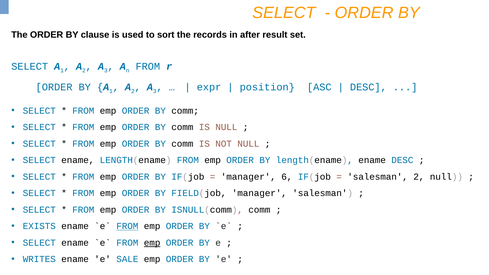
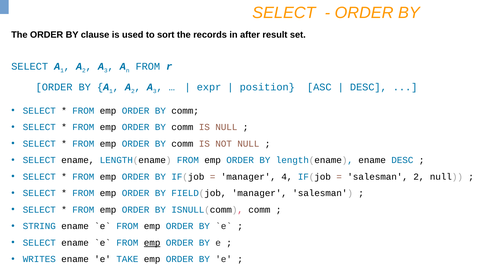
6: 6 -> 4 (287, 177)
EXISTS: EXISTS -> STRING (39, 226)
FROM underline: present -> none (127, 226)
SALE: SALE -> TAKE (127, 259)
